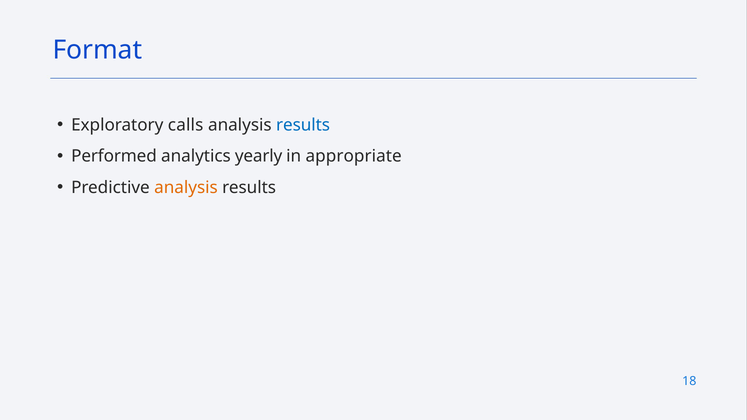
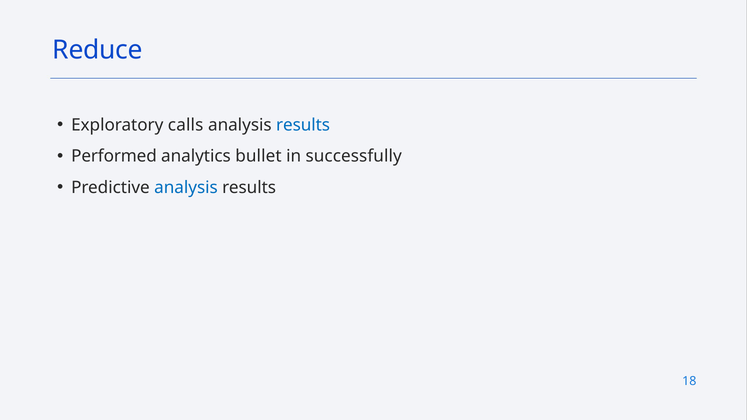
Format: Format -> Reduce (98, 50)
yearly: yearly -> bullet (258, 156)
appropriate: appropriate -> successfully (354, 156)
analysis colour: orange -> blue (186, 188)
